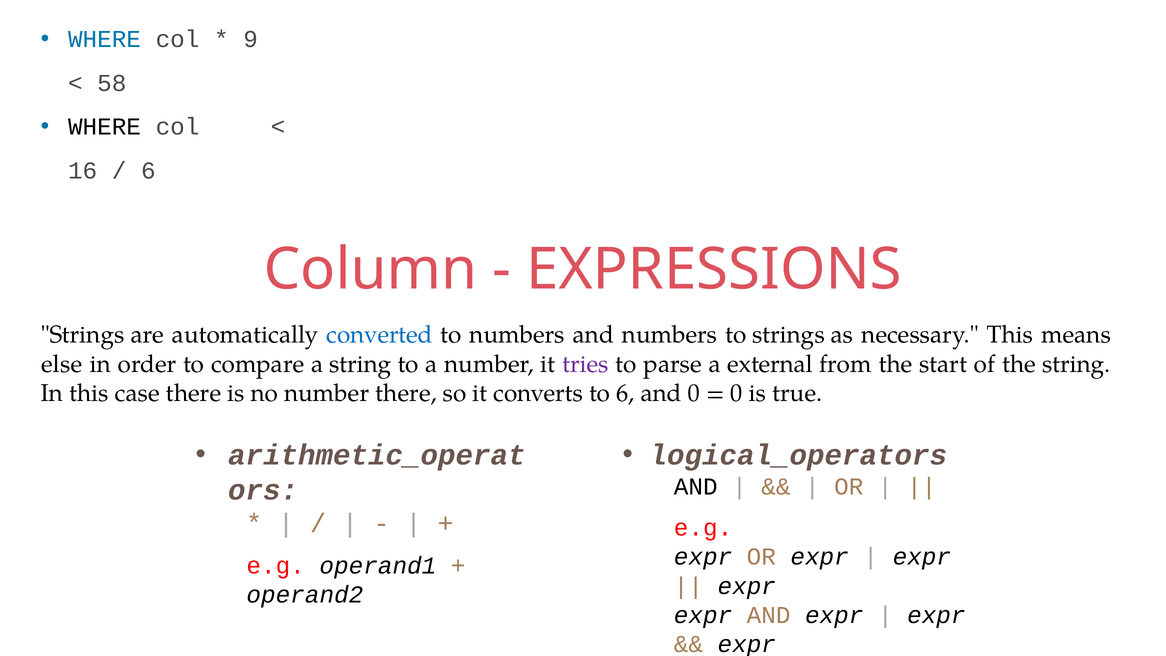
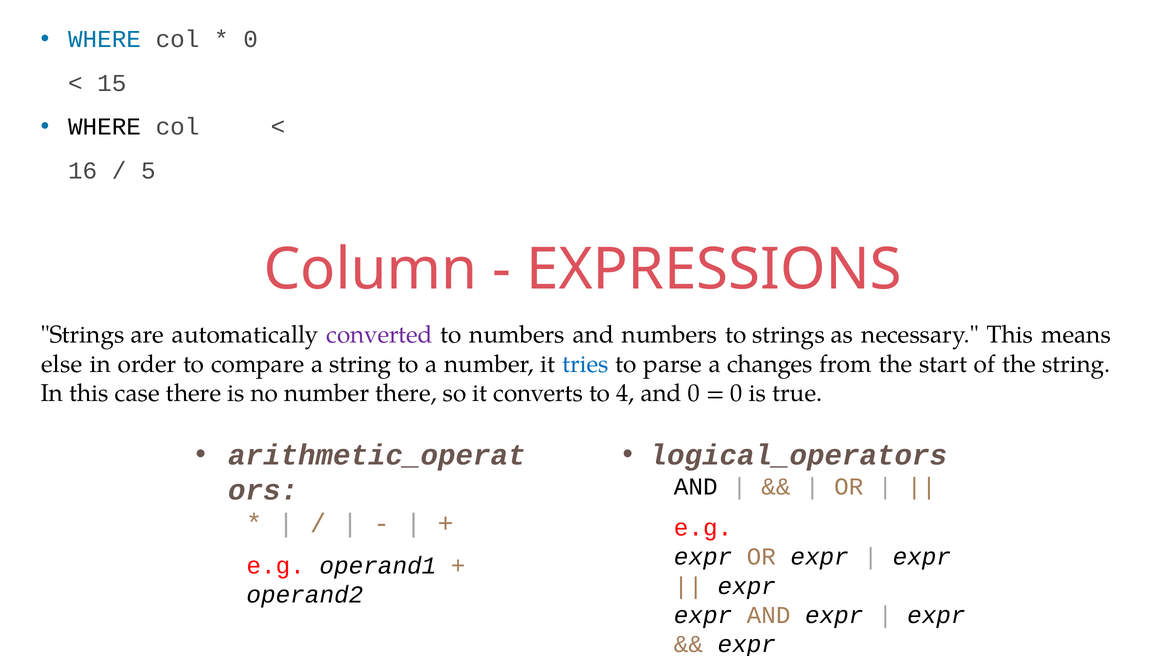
9: 9 -> 0 (251, 39)
58: 58 -> 15 (112, 83)
6: 6 -> 5 (148, 171)
converted colour: blue -> purple (379, 335)
tries colour: purple -> blue (586, 364)
external: external -> changes (770, 364)
to 6: 6 -> 4 (625, 393)
